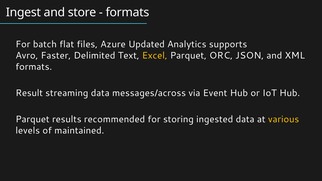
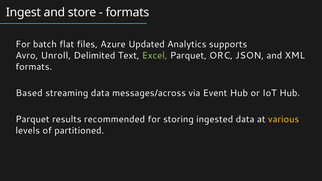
Faster: Faster -> Unroll (56, 55)
Excel colour: yellow -> light green (155, 55)
Result: Result -> Based (29, 93)
maintained: maintained -> partitioned (79, 131)
